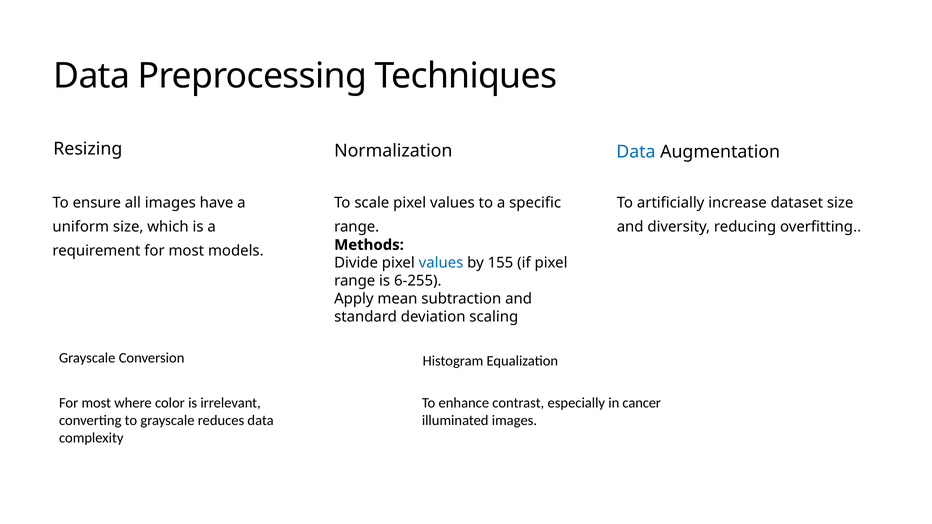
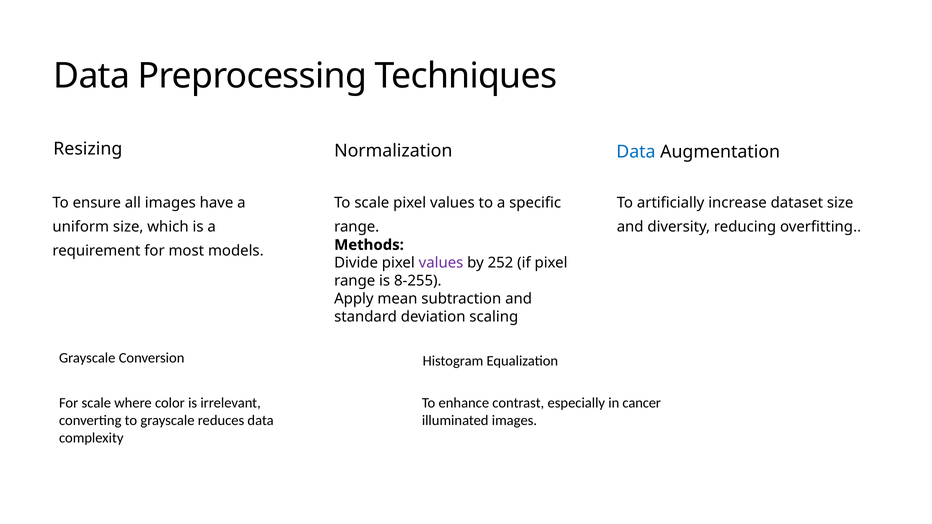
values colour: blue -> purple (441, 263)
155: 155 -> 252 (500, 263)
6-255: 6-255 -> 8-255 (418, 281)
most: most -> scale (96, 403)
